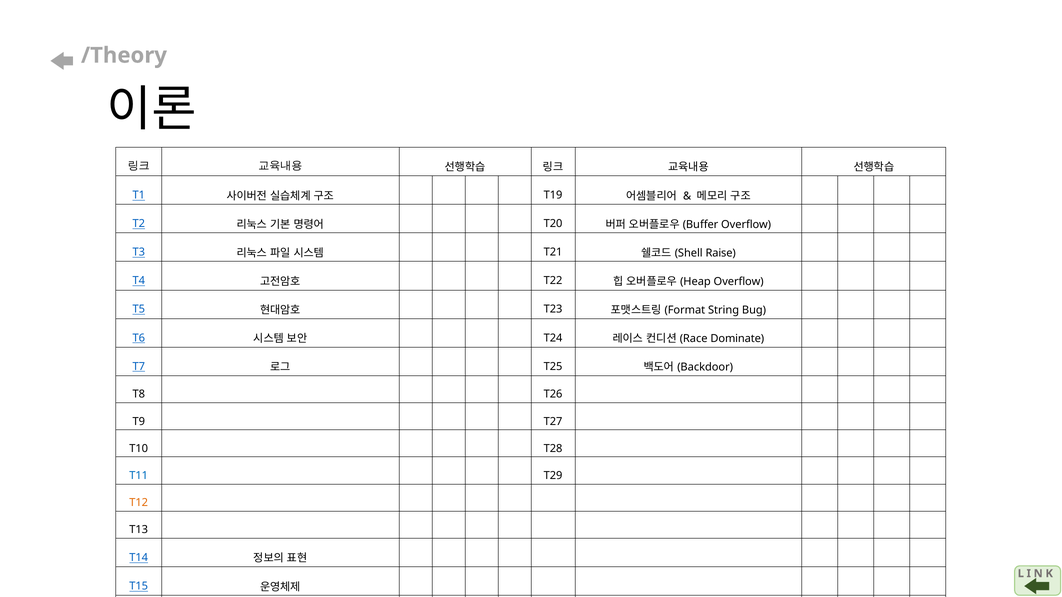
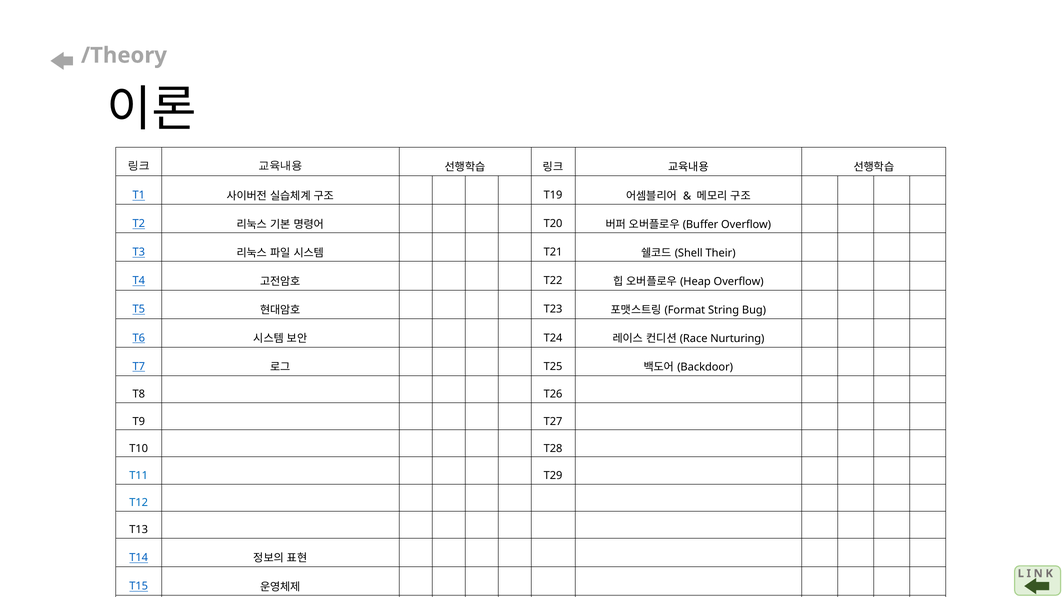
Raise: Raise -> Their (721, 253)
Dominate: Dominate -> Nurturing (737, 339)
T12 colour: orange -> blue (139, 503)
